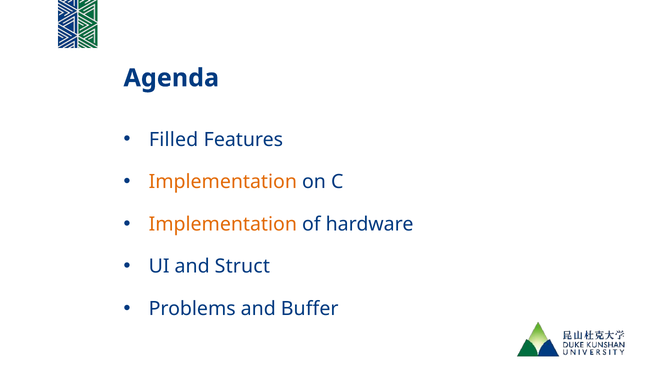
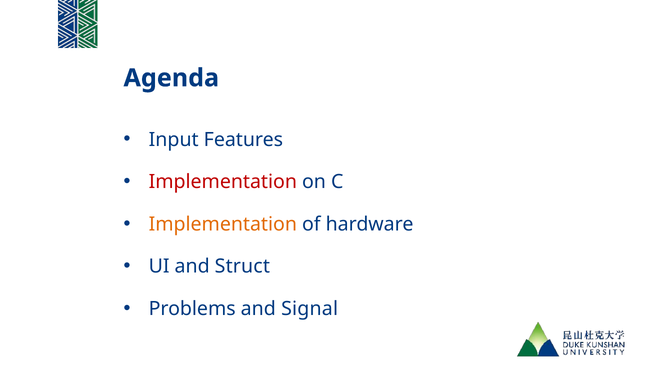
Filled: Filled -> Input (174, 139)
Implementation colour: orange -> red (223, 182)
Buffer: Buffer -> Signal (310, 308)
